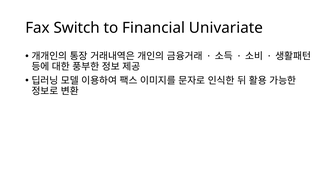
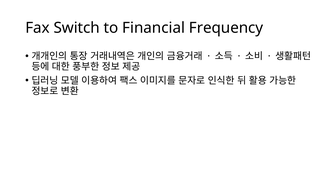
Univariate: Univariate -> Frequency (226, 28)
